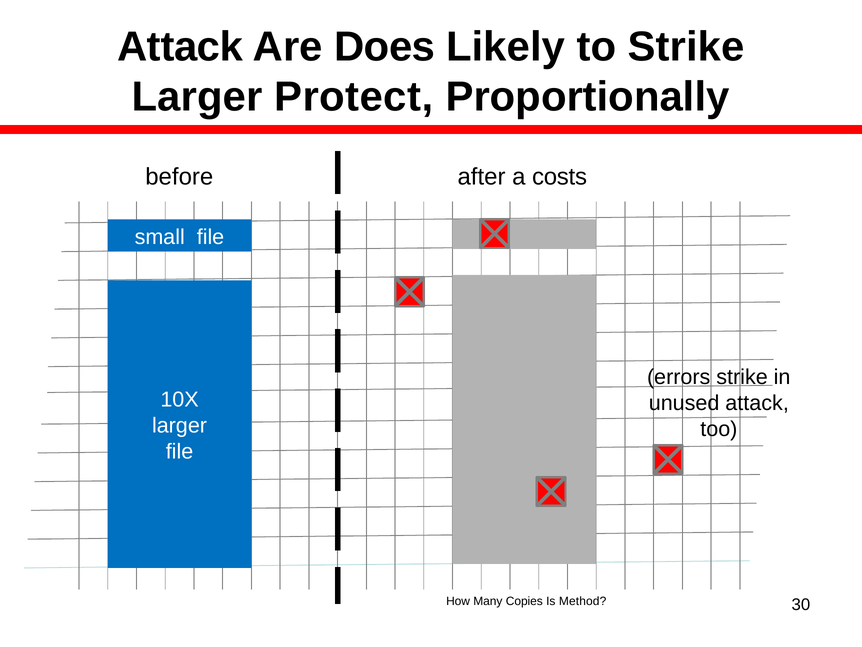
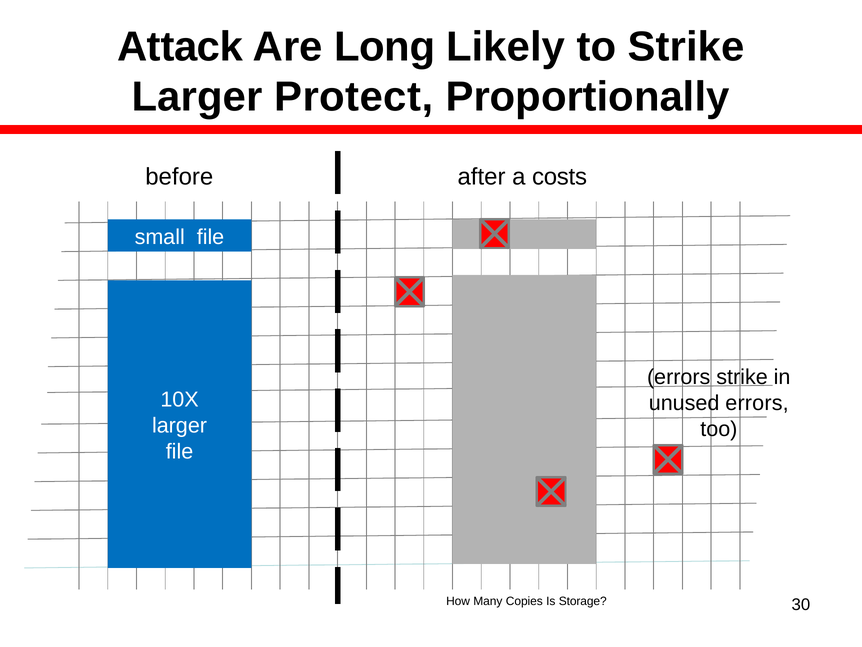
Does: Does -> Long (385, 47)
unused attack: attack -> errors (757, 403)
Method: Method -> Storage (583, 601)
